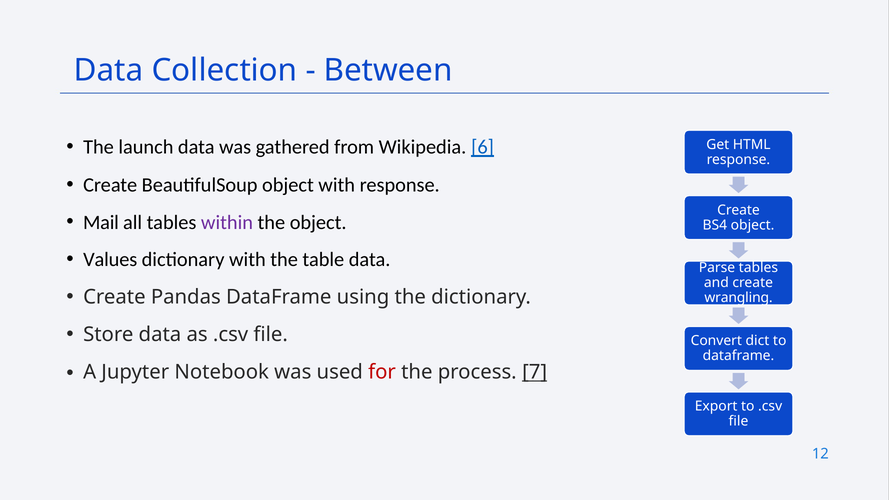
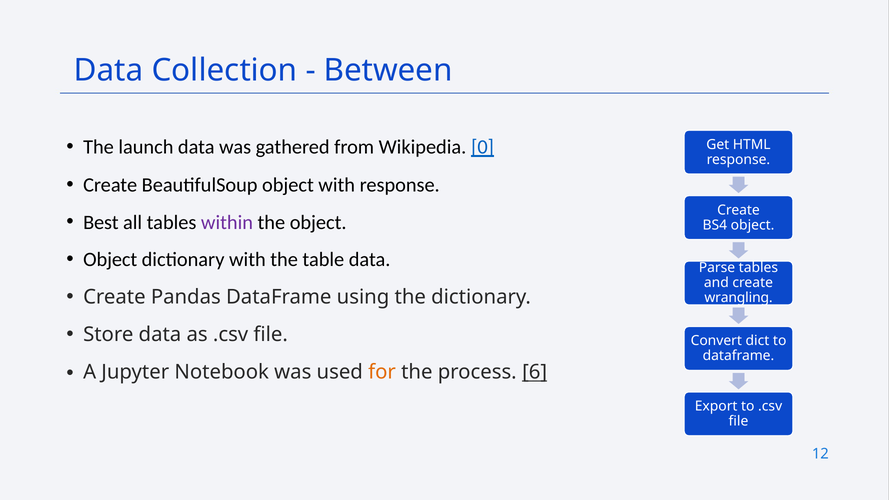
6: 6 -> 0 (483, 147)
Mail: Mail -> Best (101, 222)
Values: Values -> Object (110, 260)
for colour: red -> orange (382, 372)
7: 7 -> 6 (535, 372)
